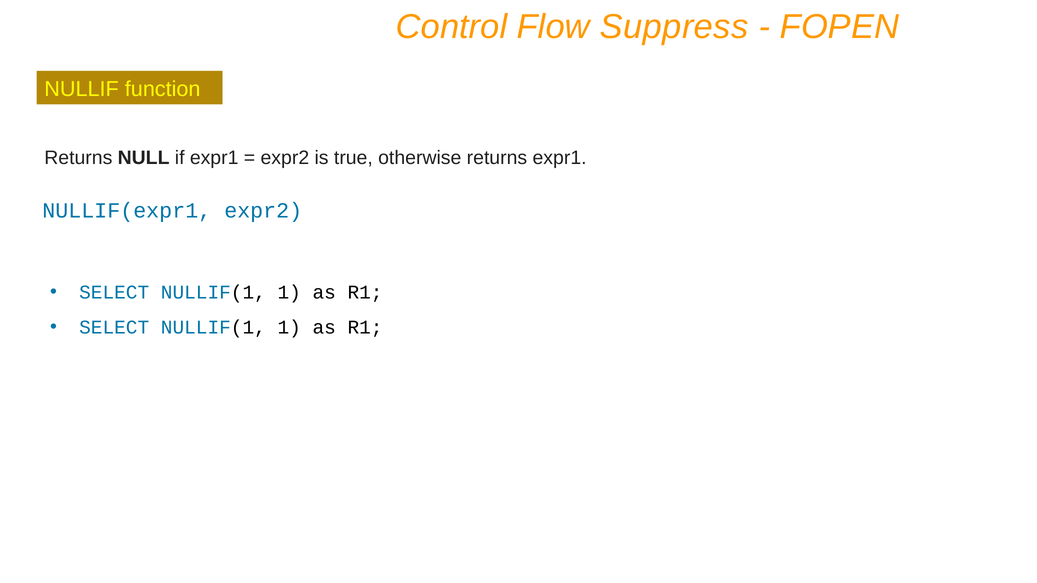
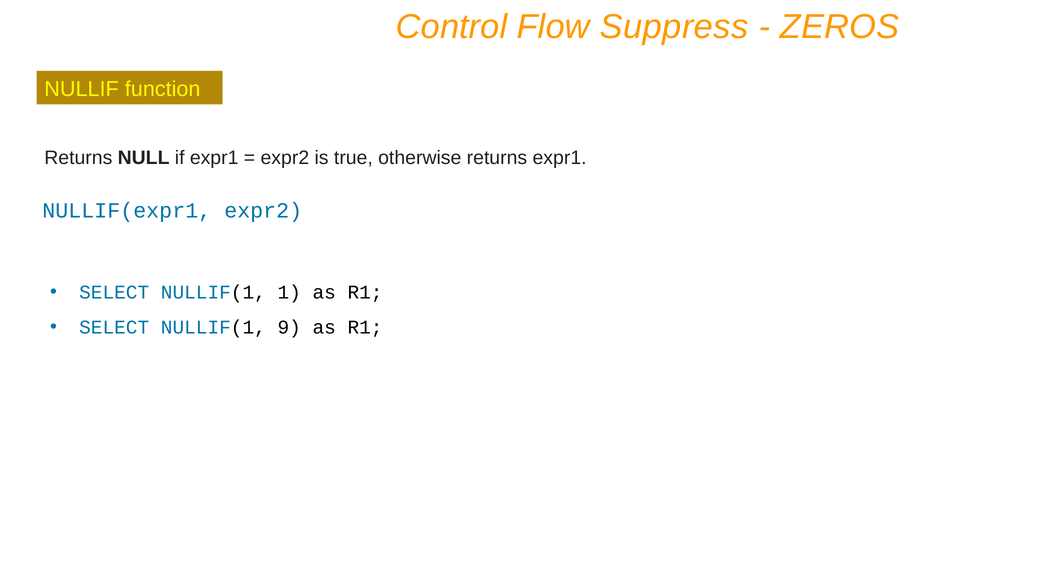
FOPEN: FOPEN -> ZEROS (840, 27)
1: 1 -> 9 (289, 327)
